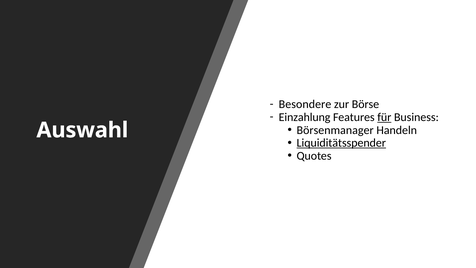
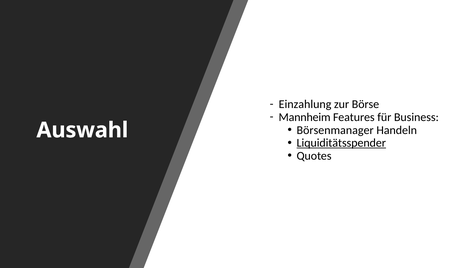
Besondere: Besondere -> Einzahlung (305, 104)
Einzahlung: Einzahlung -> Mannheim (305, 117)
für underline: present -> none (384, 117)
